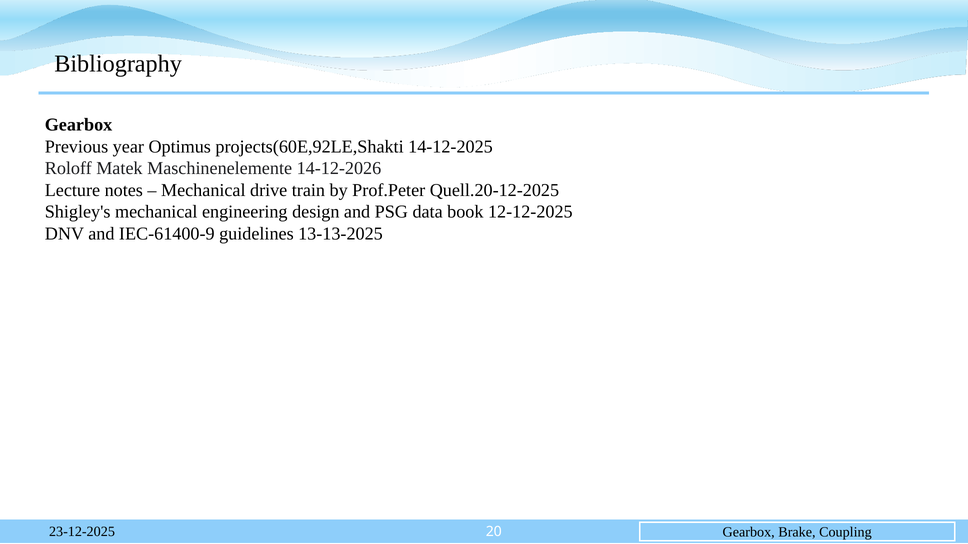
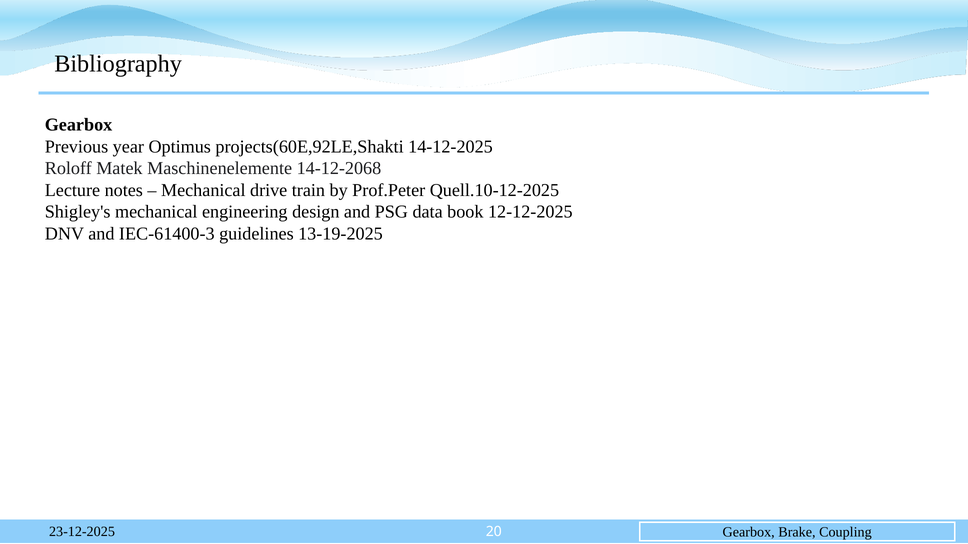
14-12-2026: 14-12-2026 -> 14-12-2068 (339, 169)
Quell.20-12-2025: Quell.20-12-2025 -> Quell.10-12-2025 (494, 190)
IEC-61400-9: IEC-61400-9 -> IEC-61400-3 (167, 234)
13-13-2025: 13-13-2025 -> 13-19-2025 (340, 234)
